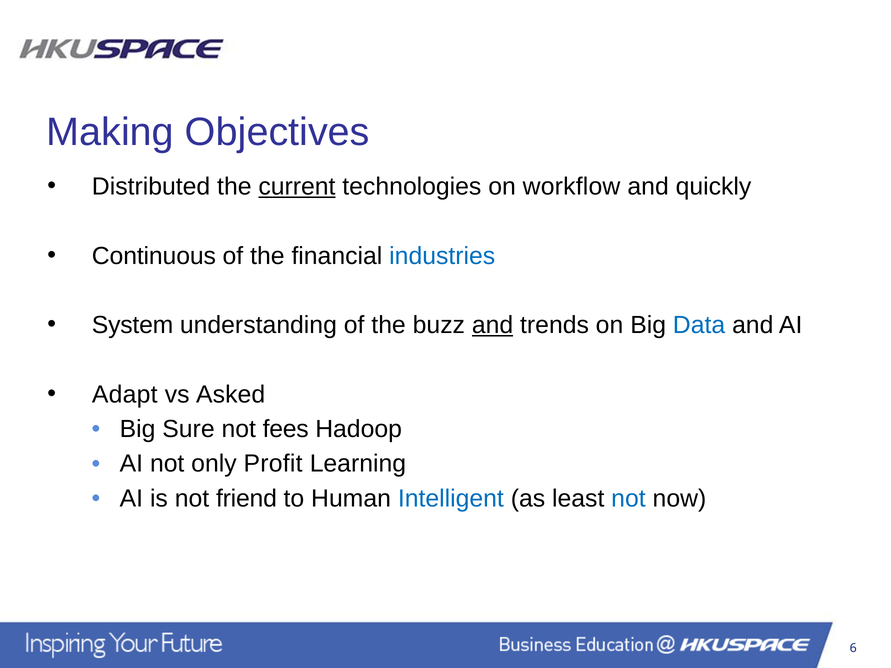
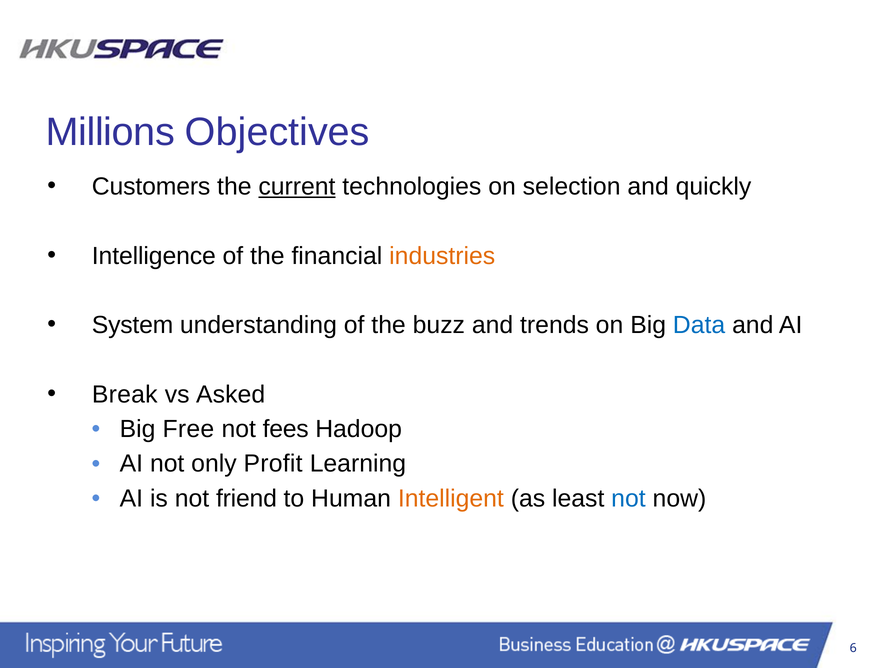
Making: Making -> Millions (110, 132)
Distributed: Distributed -> Customers (151, 187)
workflow: workflow -> selection (572, 187)
Continuous: Continuous -> Intelligence (154, 256)
industries colour: blue -> orange (442, 256)
and underline: present -> none (493, 325)
Adapt: Adapt -> Break (125, 395)
Sure: Sure -> Free (188, 429)
Intelligent colour: blue -> orange (451, 499)
